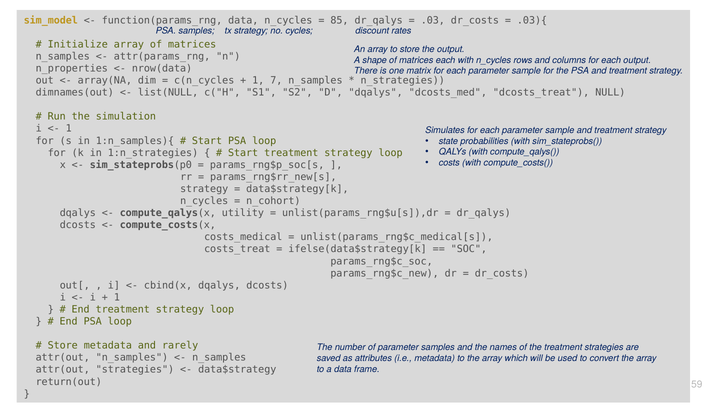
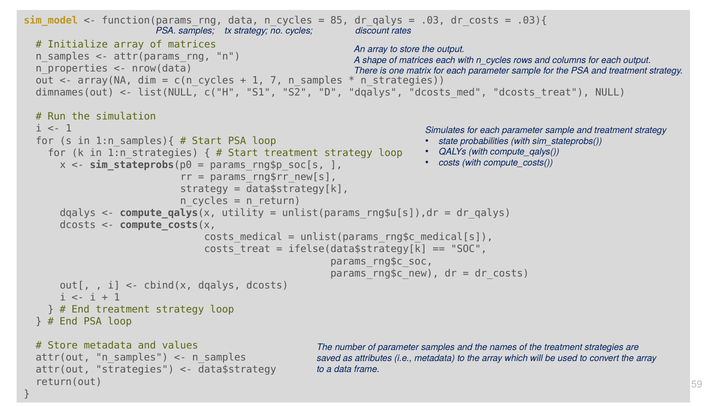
n_cohort: n_cohort -> n_return (273, 201)
rarely: rarely -> values (180, 346)
